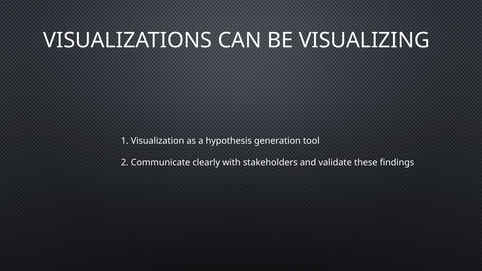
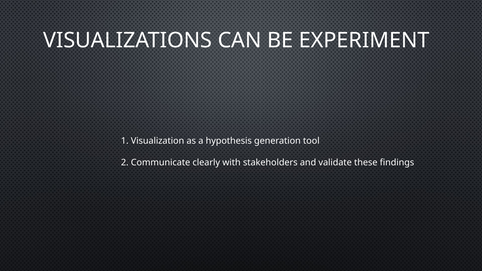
VISUALIZING: VISUALIZING -> EXPERIMENT (364, 40)
